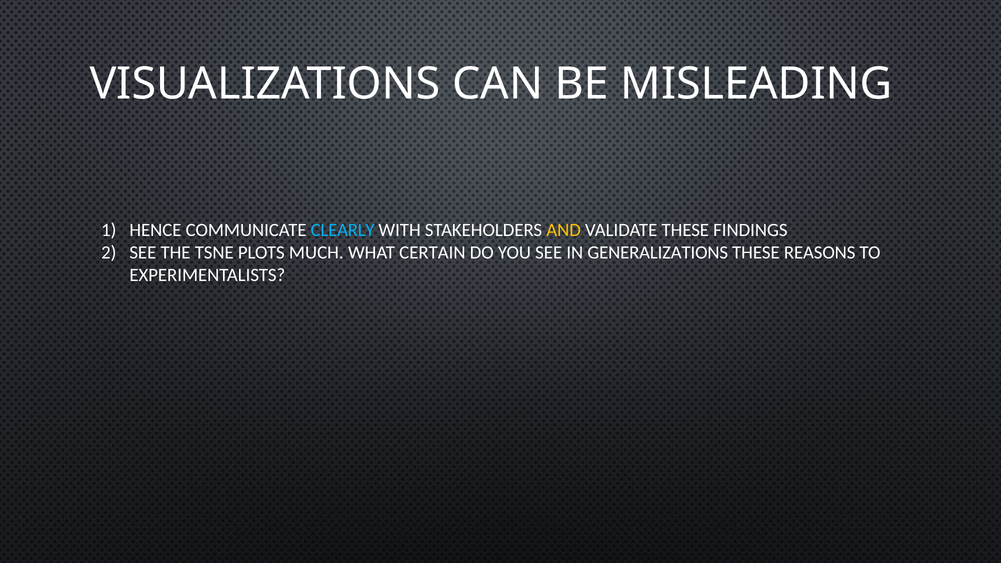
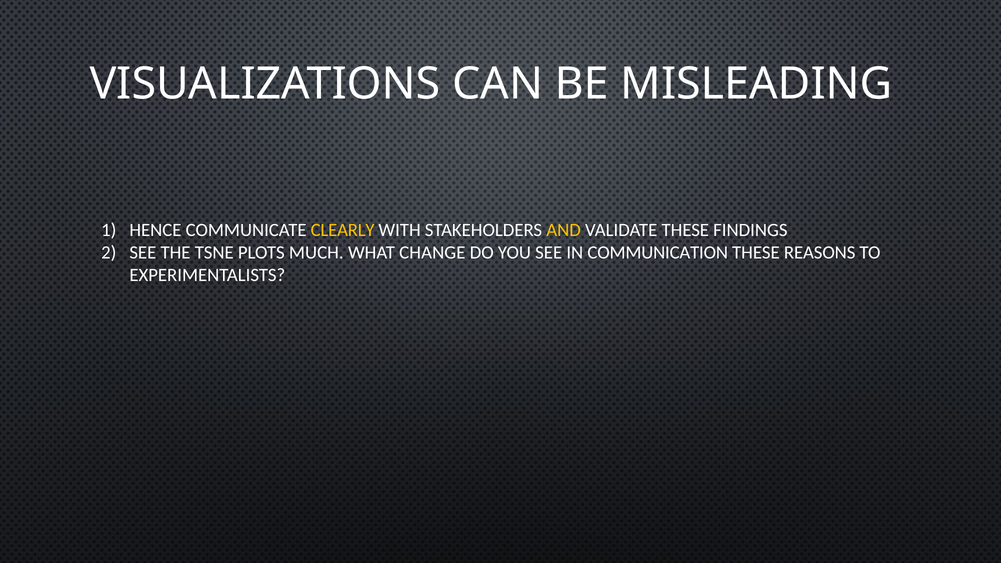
CLEARLY colour: light blue -> yellow (343, 230)
CERTAIN: CERTAIN -> CHANGE (432, 253)
GENERALIZATIONS: GENERALIZATIONS -> COMMUNICATION (658, 253)
